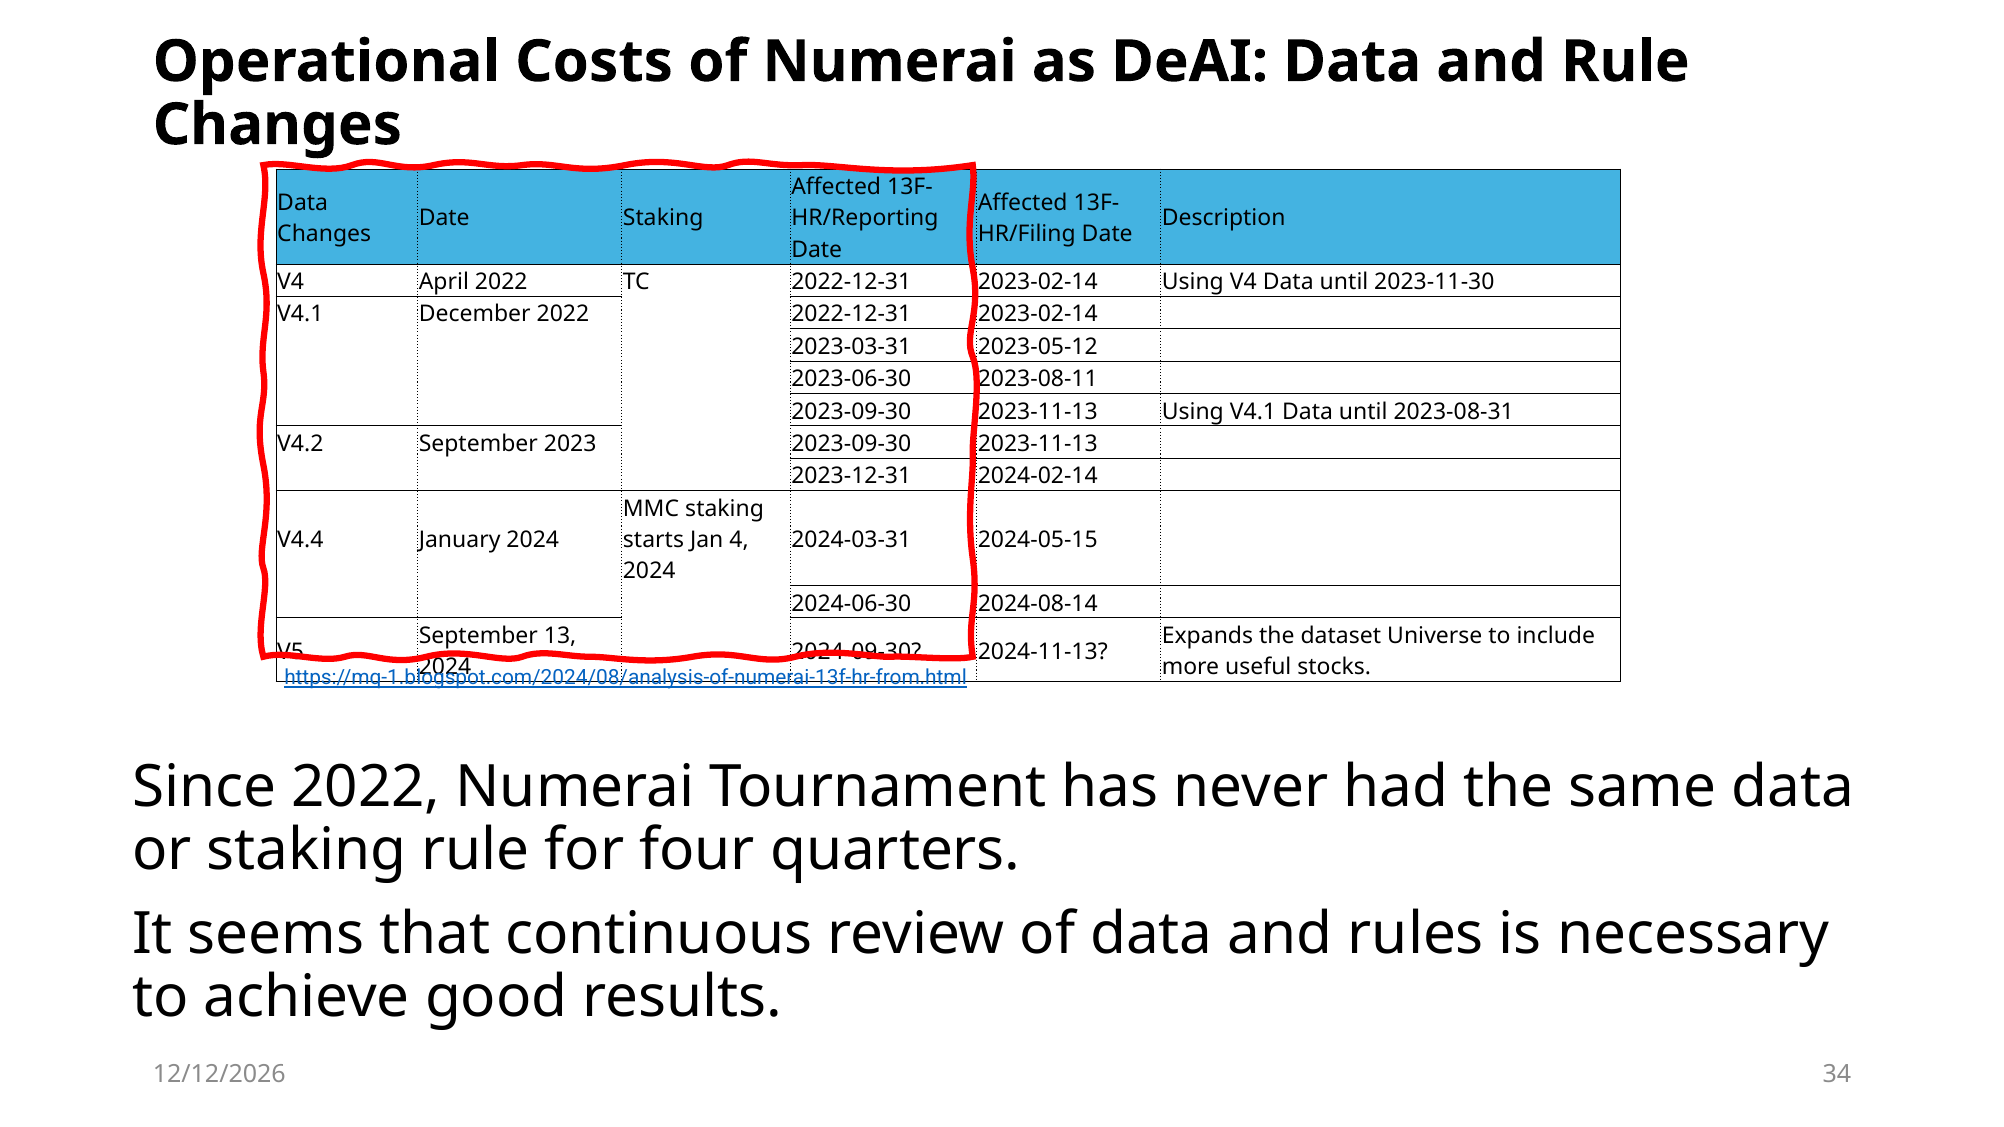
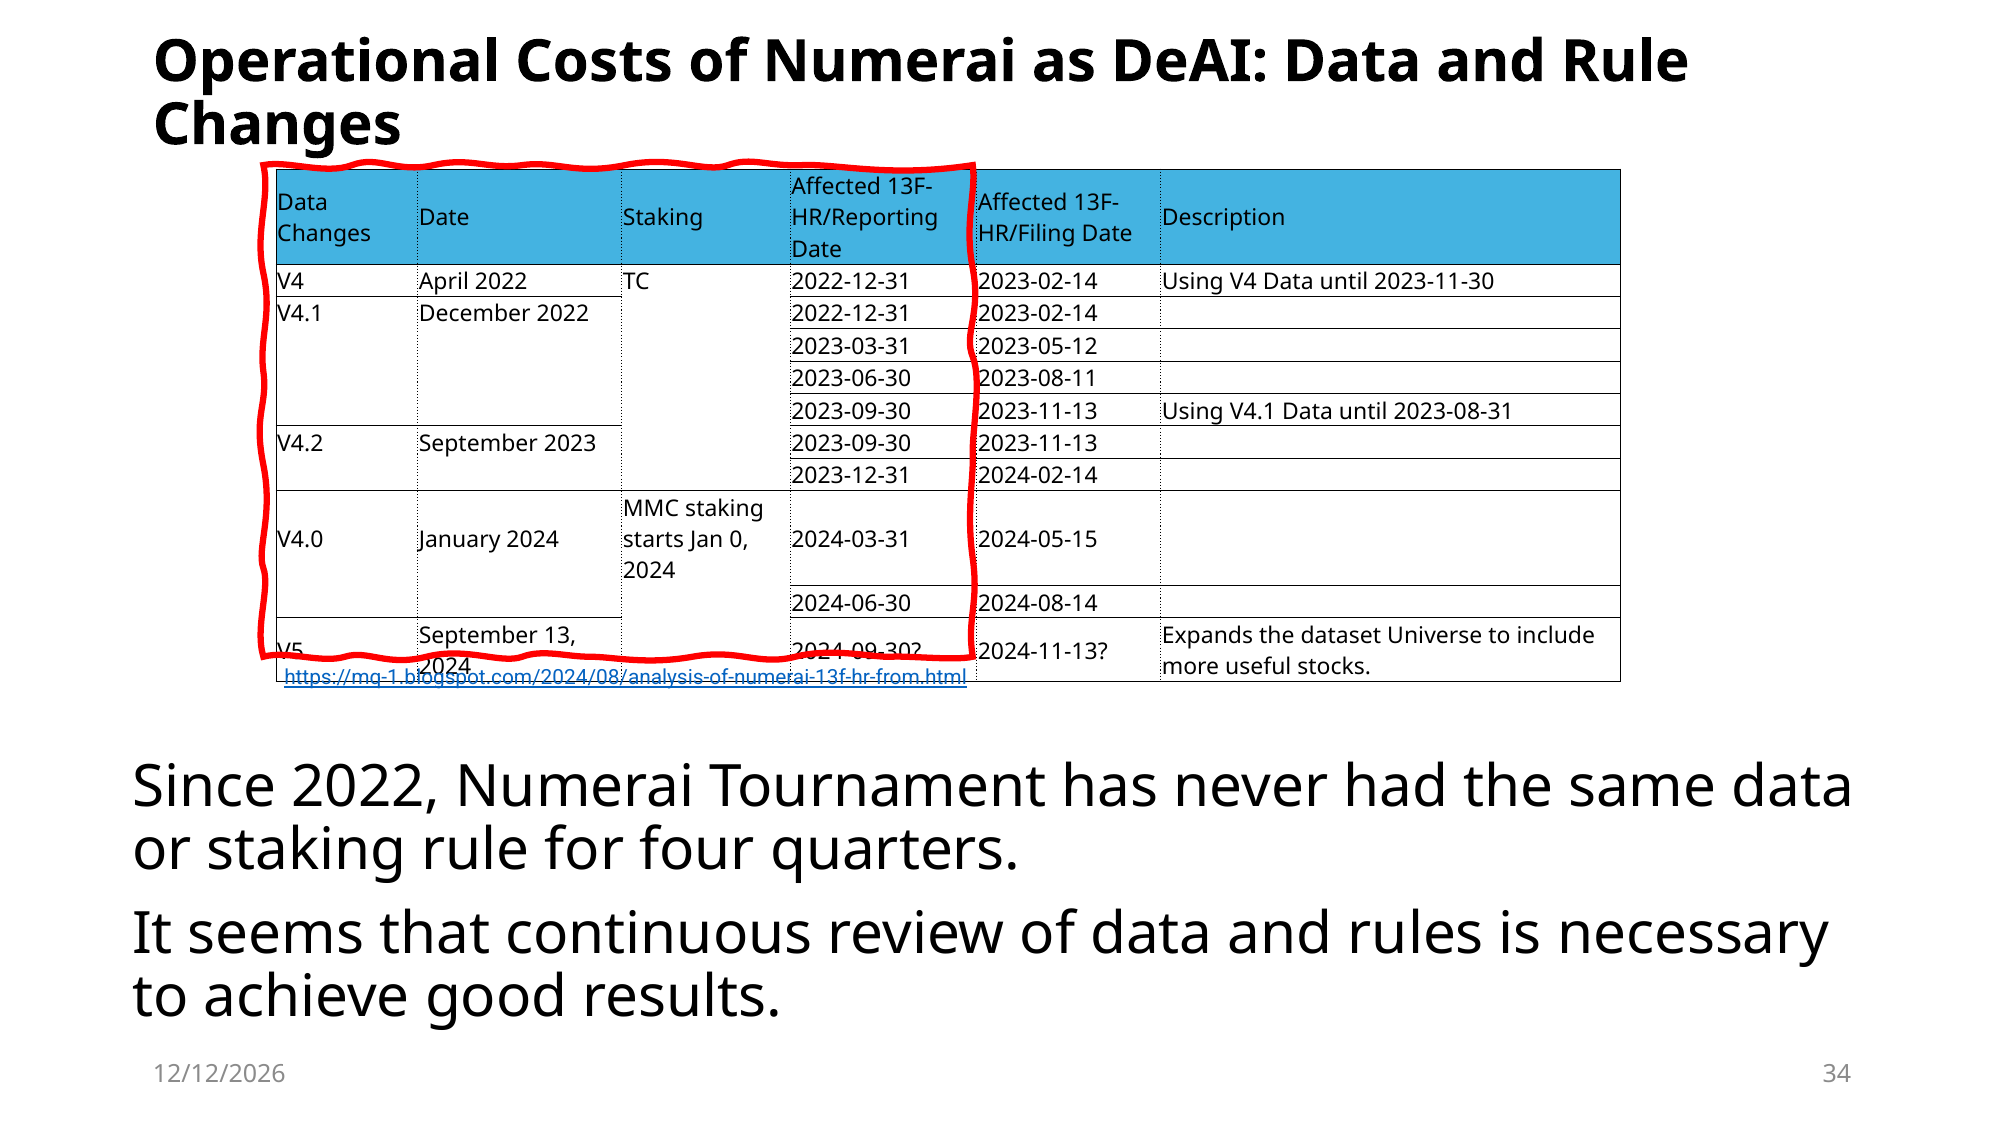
V4.4: V4.4 -> V4.0 (300, 540)
4: 4 -> 0 (739, 540)
